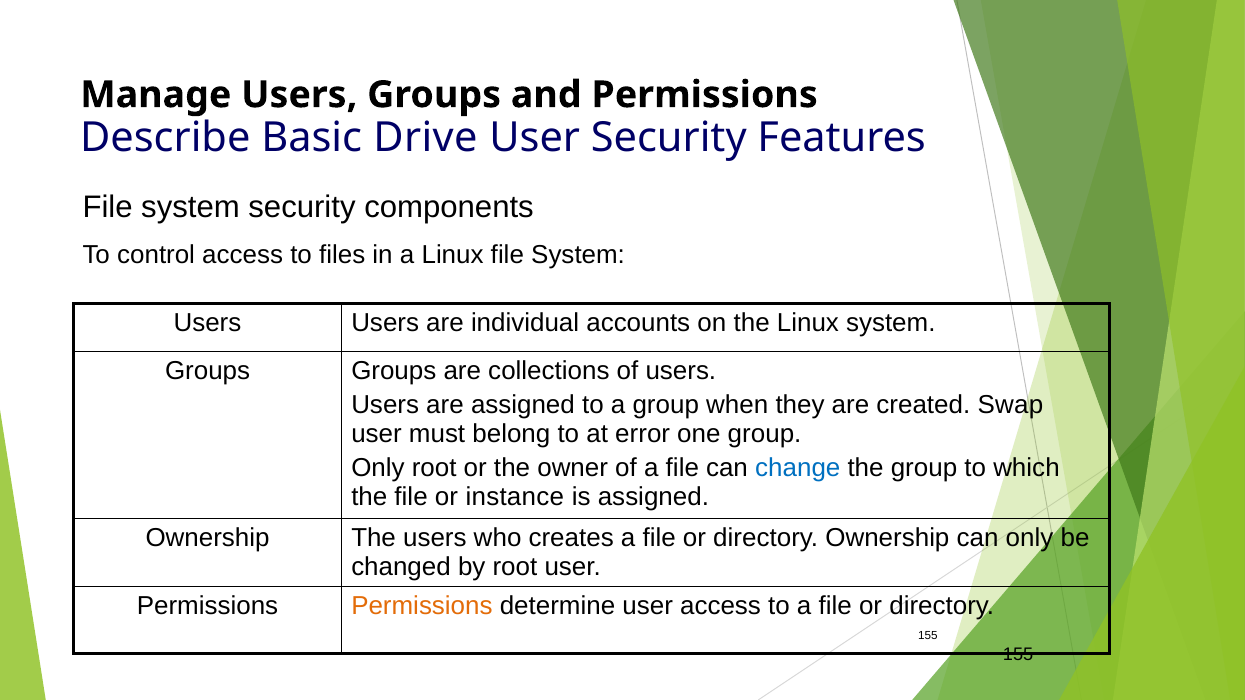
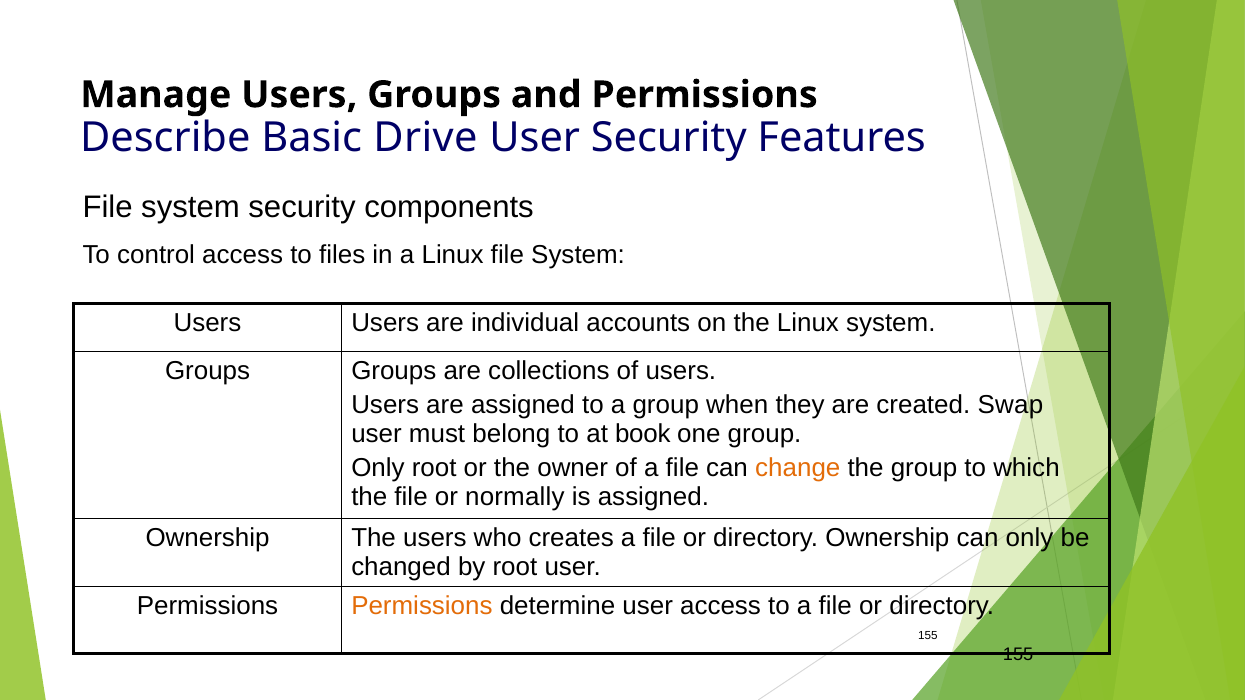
error: error -> book (643, 434)
change colour: blue -> orange (798, 468)
instance: instance -> normally (515, 497)
